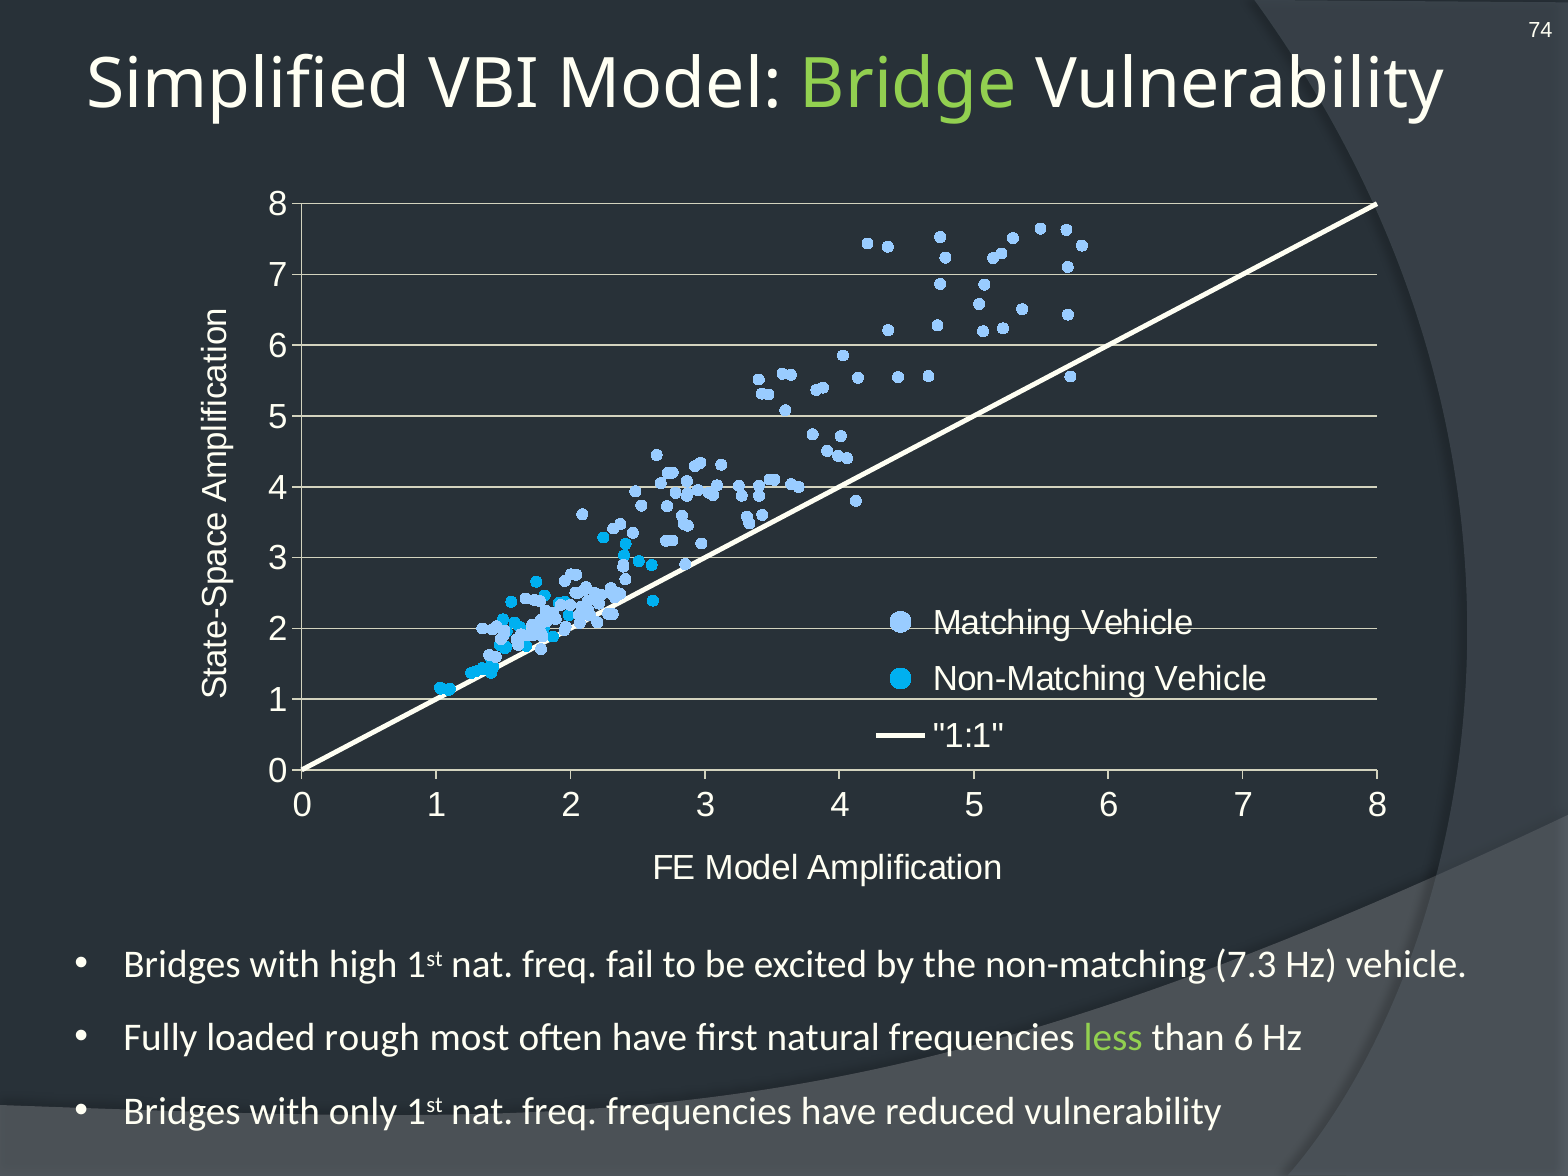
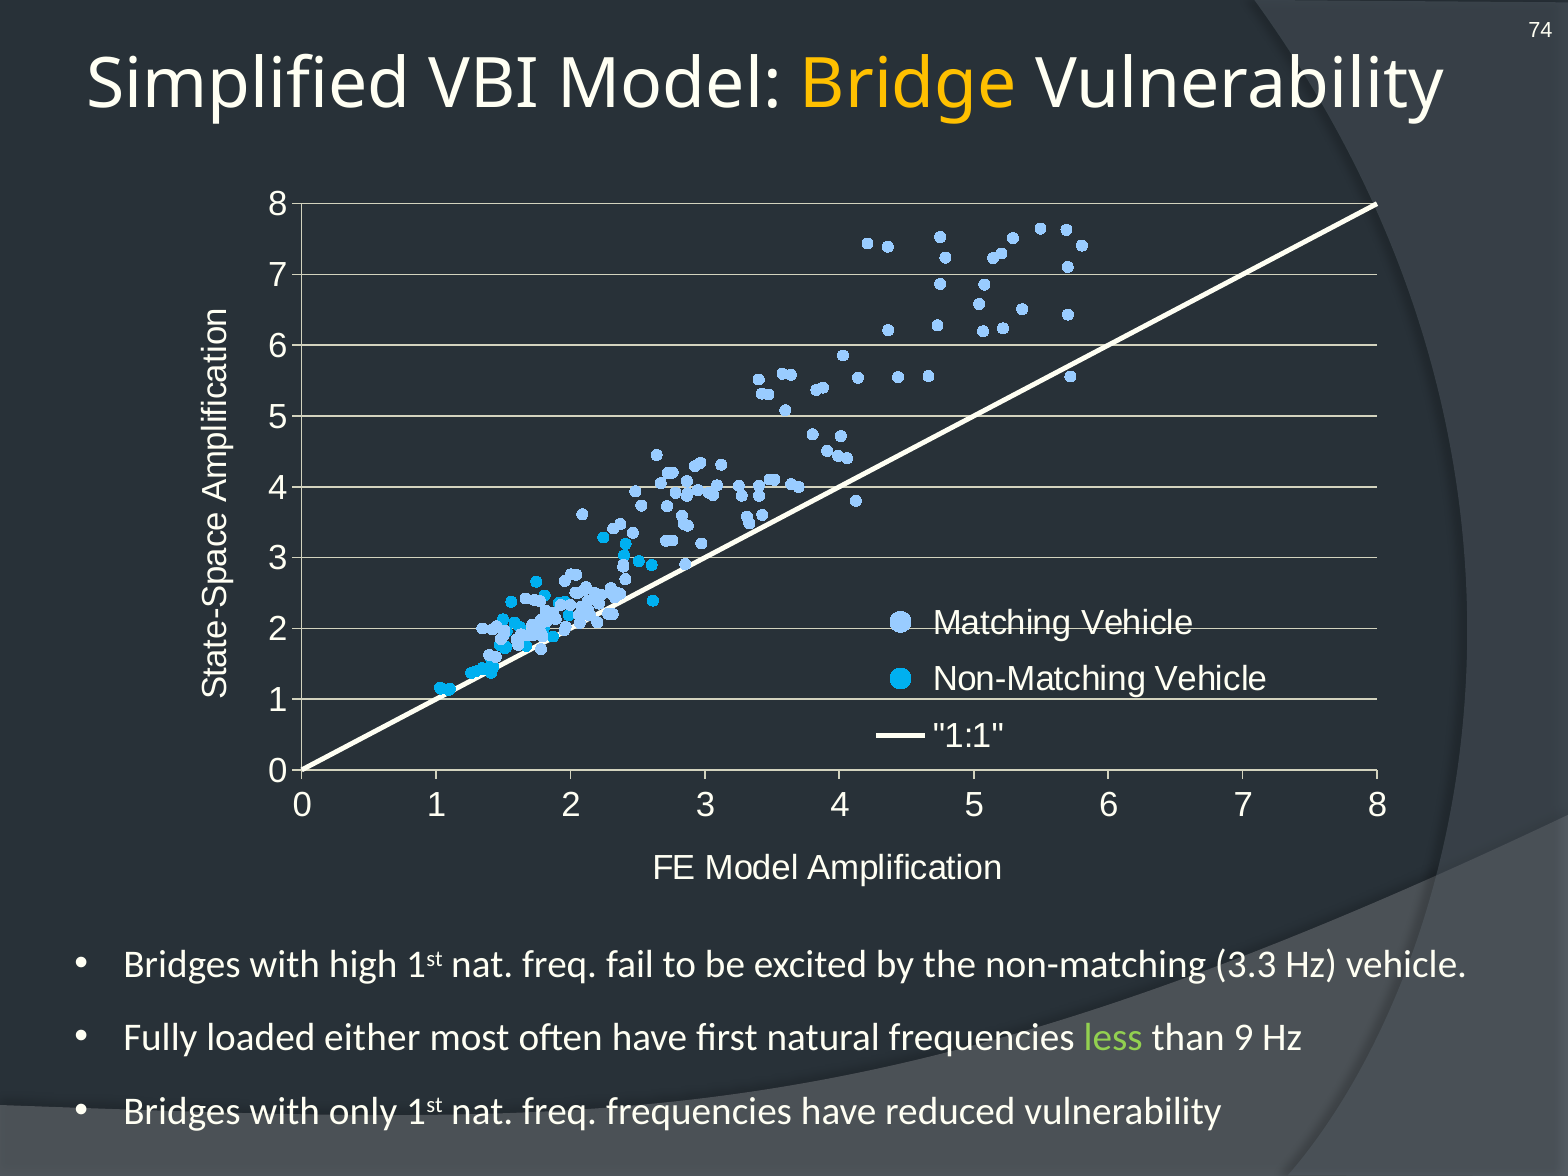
Bridge colour: light green -> yellow (908, 84)
7.3: 7.3 -> 3.3 (1246, 965)
rough: rough -> either (372, 1038)
than 6: 6 -> 9 (1243, 1038)
